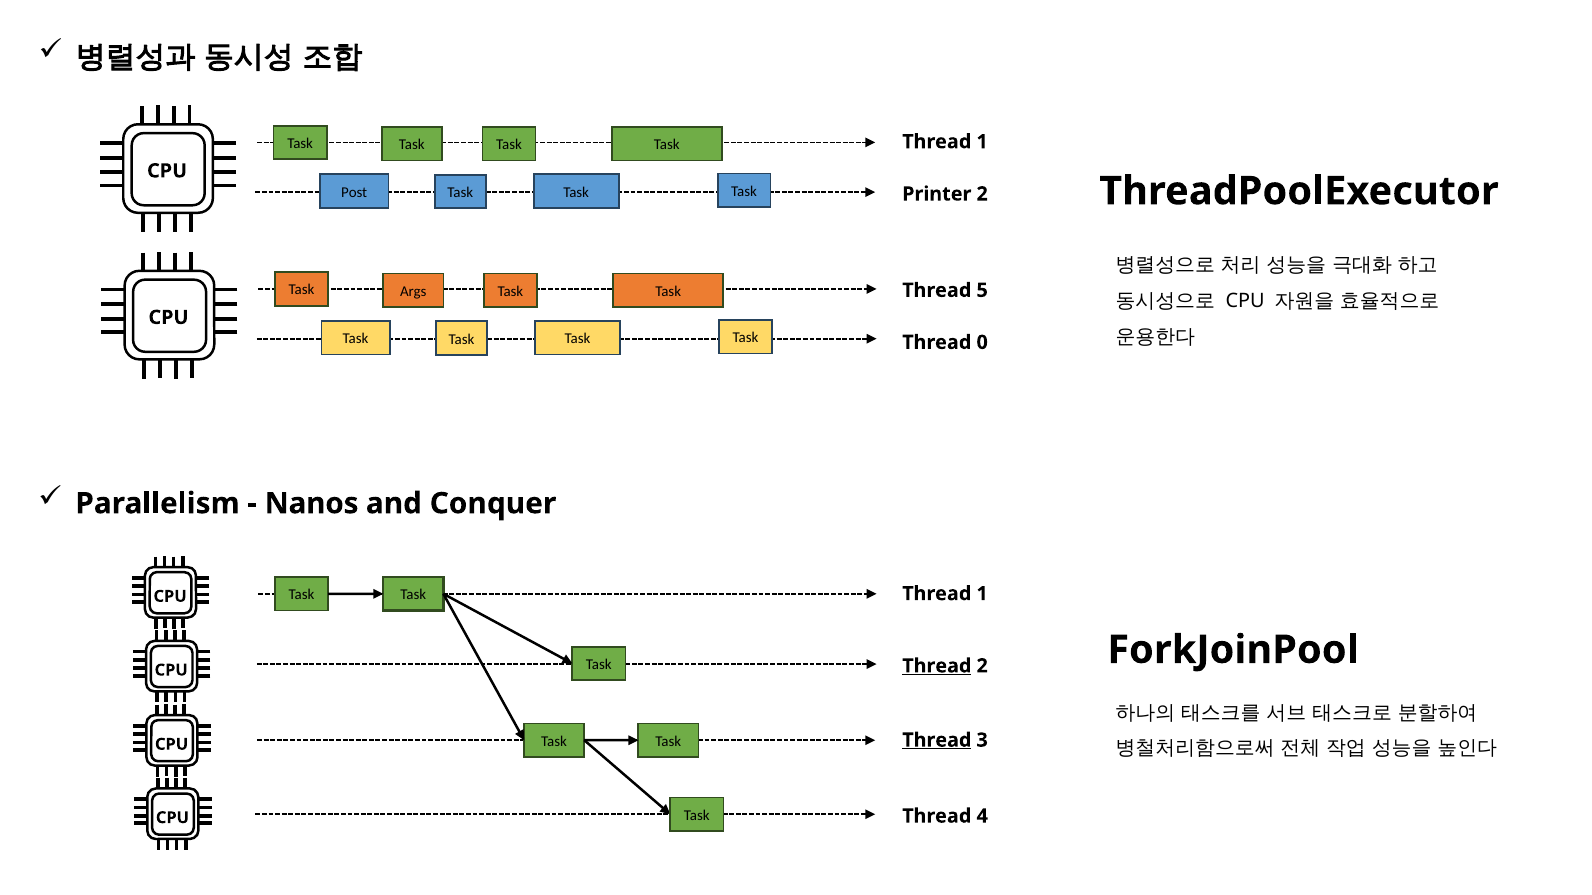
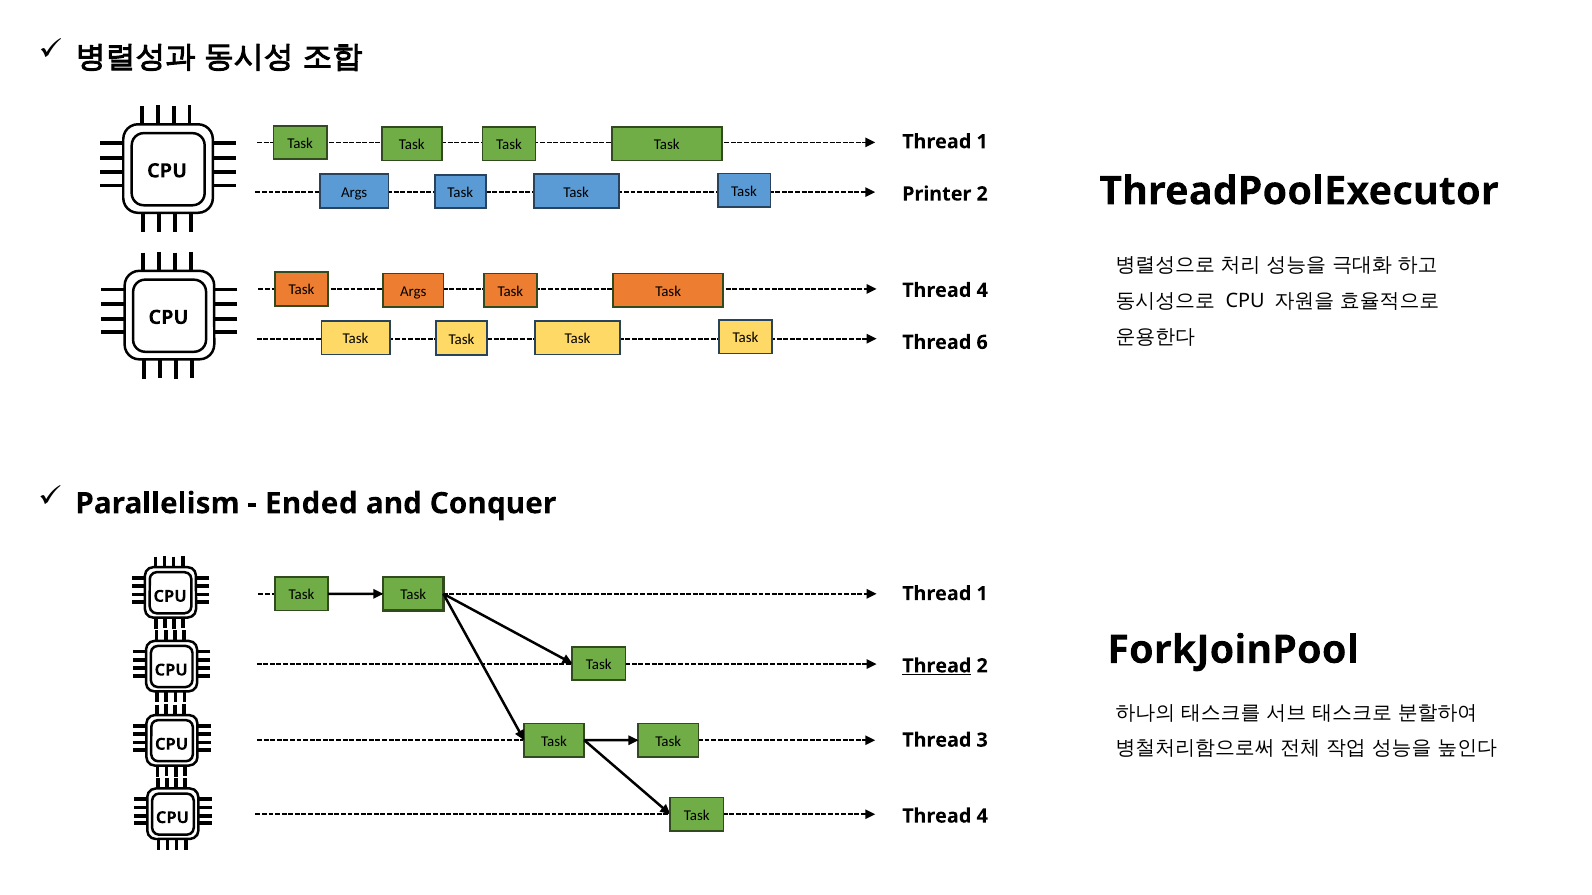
Post: Post -> Args (354, 192)
5: 5 -> 4 (982, 290)
0: 0 -> 6 (982, 343)
Nanos: Nanos -> Ended (311, 504)
Thread underline: present -> none (937, 741)
